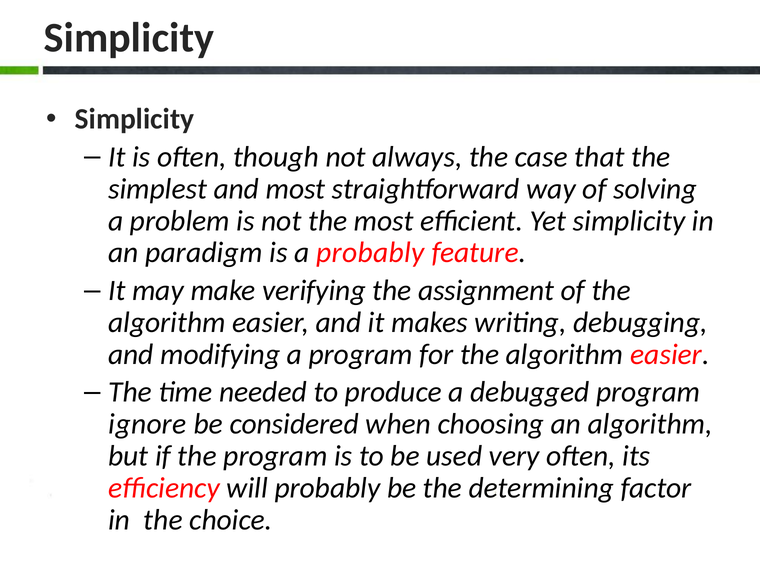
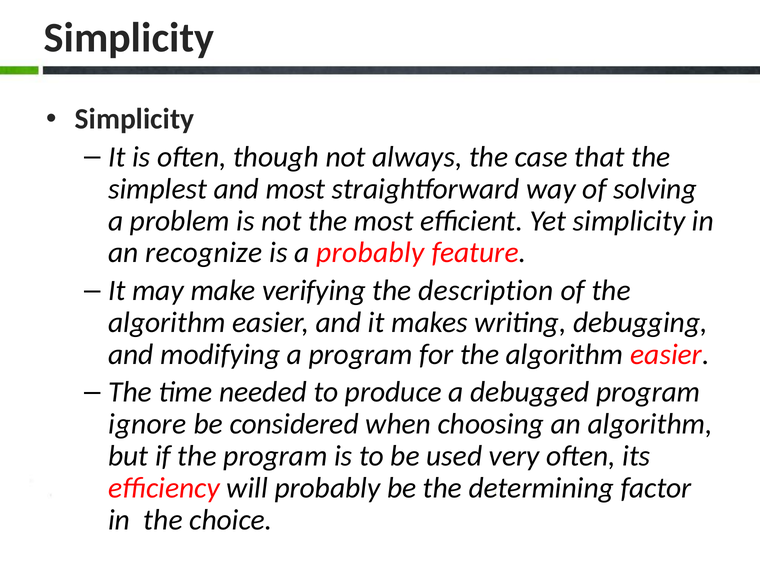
paradigm: paradigm -> recognize (204, 253)
assignment: assignment -> description (486, 291)
